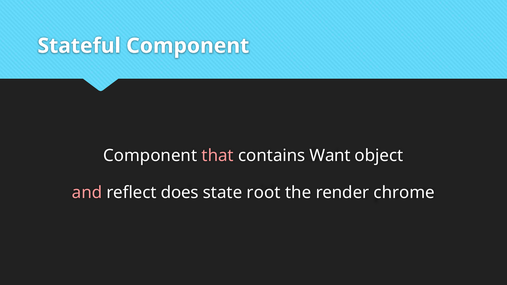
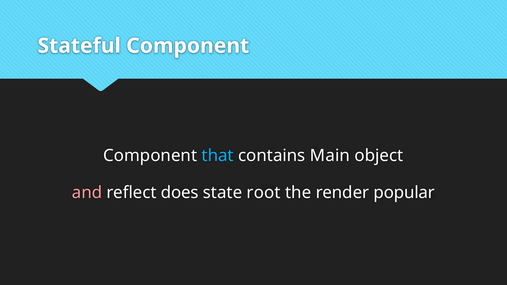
that colour: pink -> light blue (218, 156)
Want: Want -> Main (330, 156)
chrome: chrome -> popular (404, 193)
